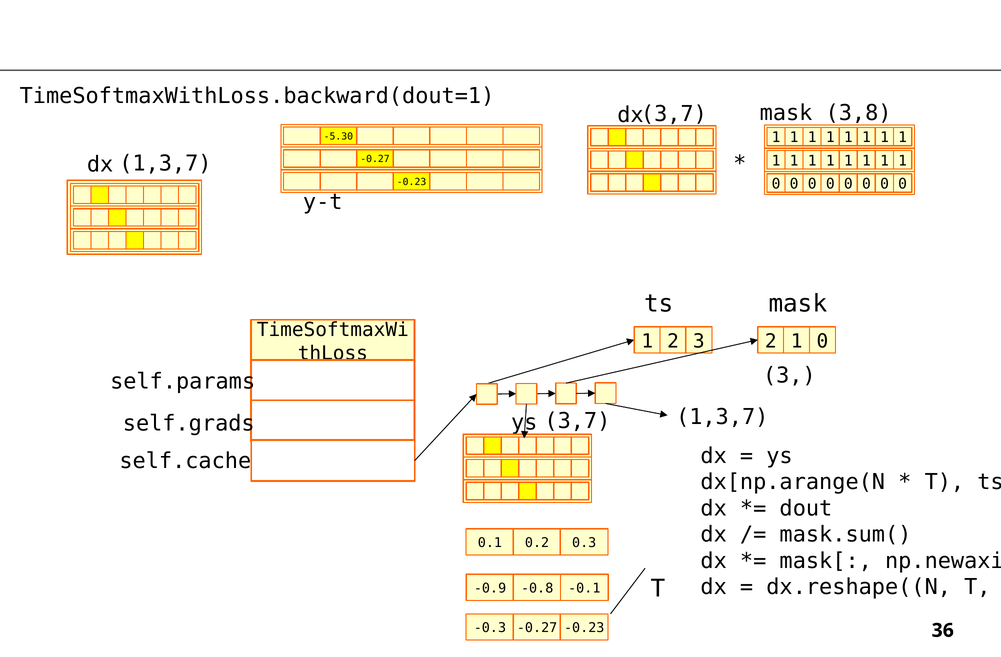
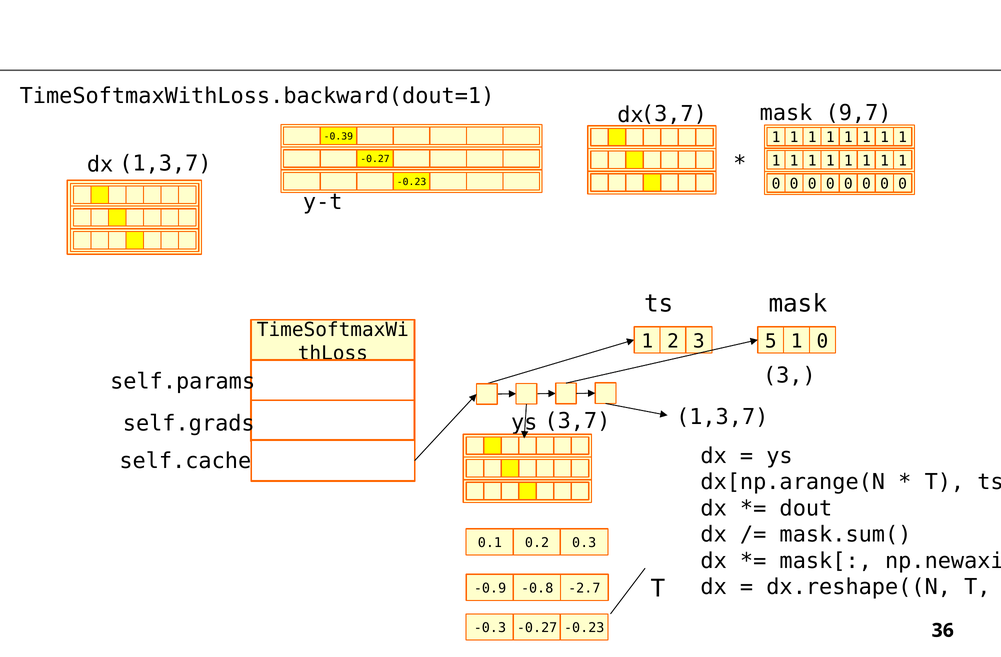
3,8: 3,8 -> 9,7 (859, 113)
-5.30: -5.30 -> -0.39 (338, 136)
3 2: 2 -> 5 (771, 341)
-0.1: -0.1 -> -2.7 (584, 589)
